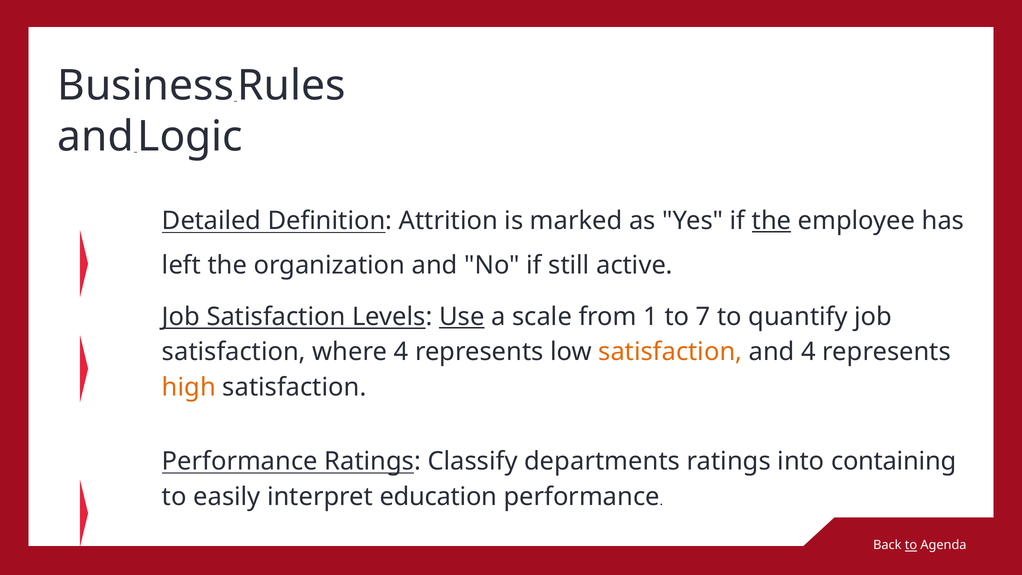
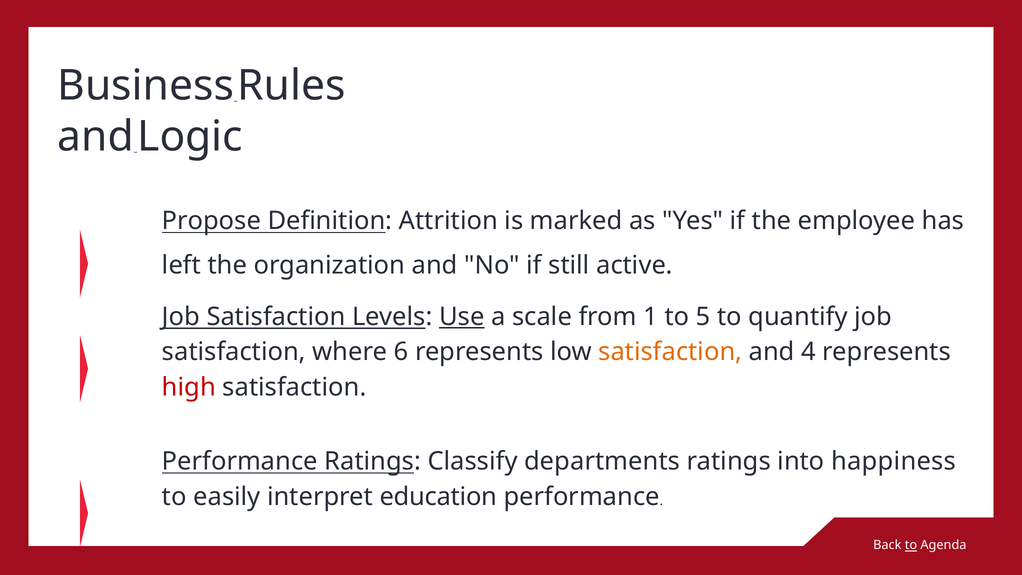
Detailed: Detailed -> Propose (211, 221)
the underline: present -> none (772, 221)
7: 7 -> 5 (703, 317)
where 4: 4 -> 6 (401, 352)
high colour: orange -> red (189, 387)
containing: containing -> happiness (894, 461)
